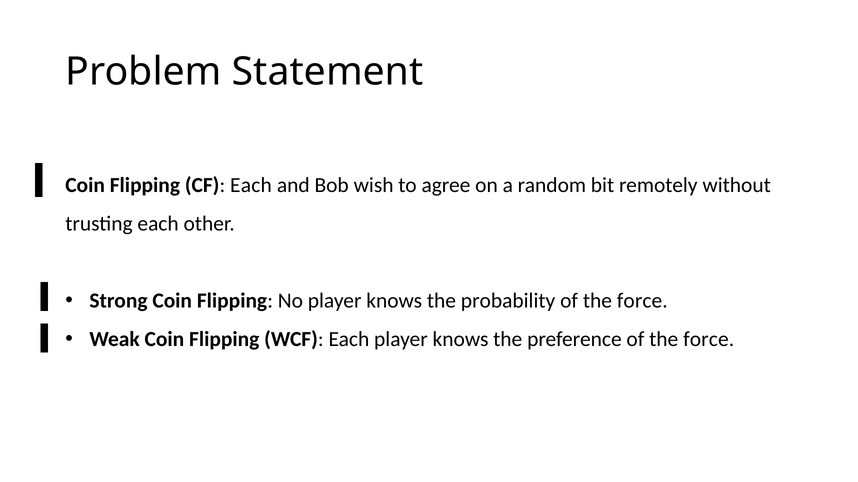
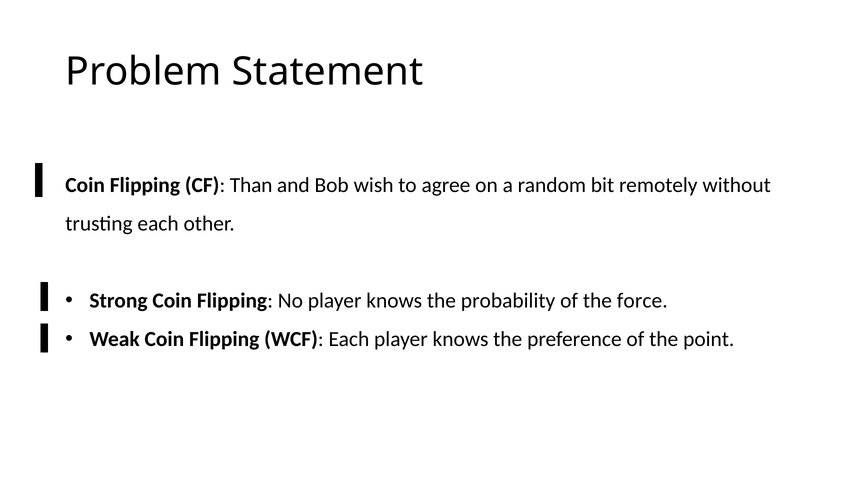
CF Each: Each -> Than (251, 185)
preference of the force: force -> point (709, 340)
